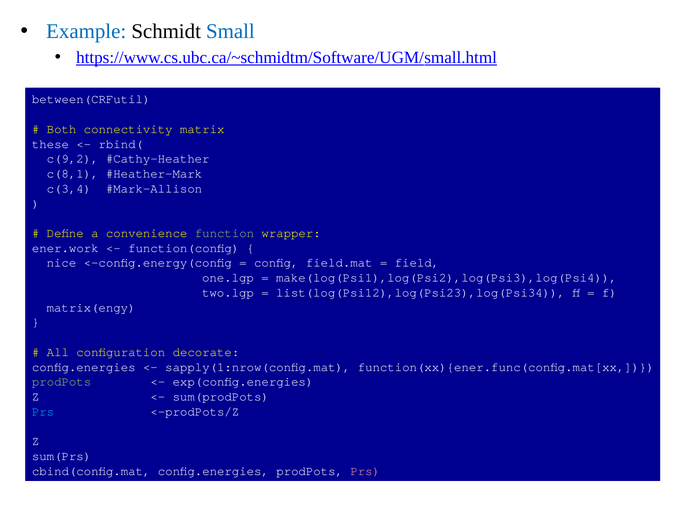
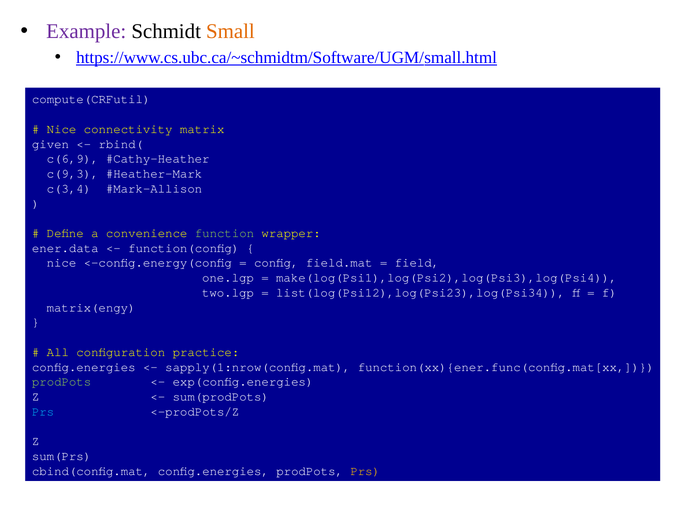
Example colour: blue -> purple (86, 31)
Small colour: blue -> orange (230, 31)
between(CRFutil: between(CRFutil -> compute(CRFutil (91, 99)
Both: Both -> Nice (62, 129)
these: these -> given (50, 144)
c(9,2: c(9,2 -> c(6,9 (73, 159)
c(8,1: c(8,1 -> c(9,3 (73, 174)
ener.work: ener.work -> ener.data (65, 248)
decorate: decorate -> practice (206, 352)
Prs colour: pink -> yellow (365, 471)
